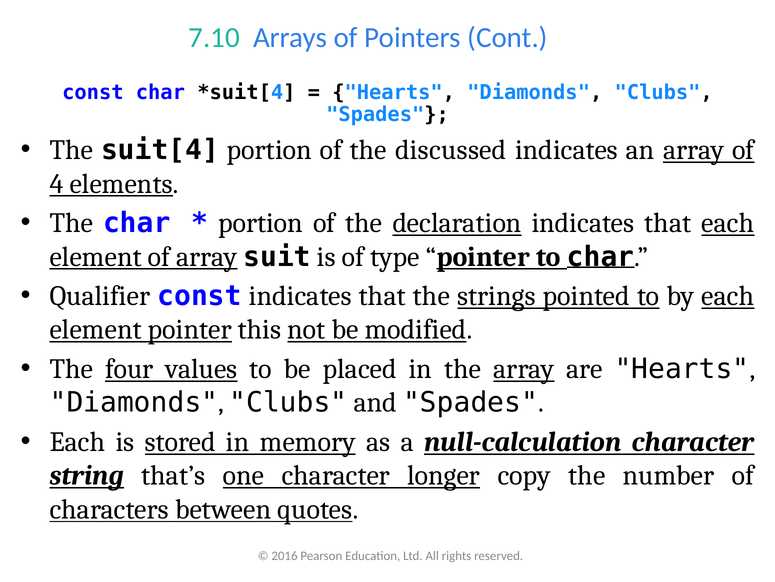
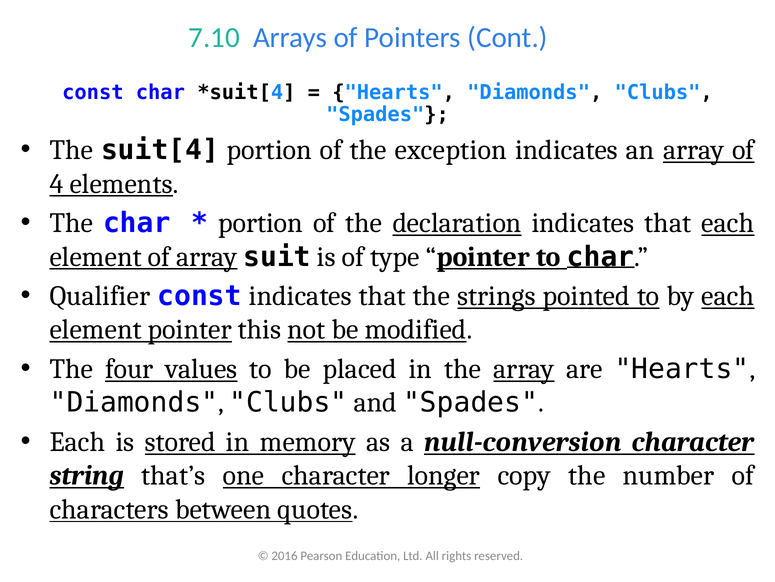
discussed: discussed -> exception (451, 150)
null-calculation: null-calculation -> null-conversion (523, 441)
